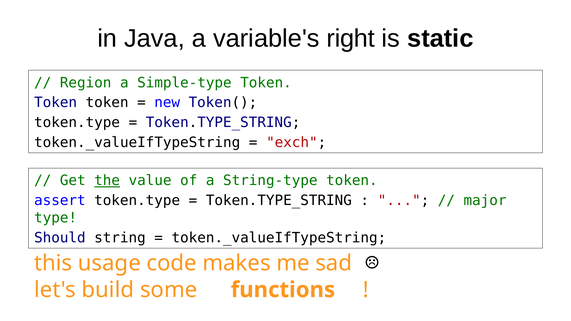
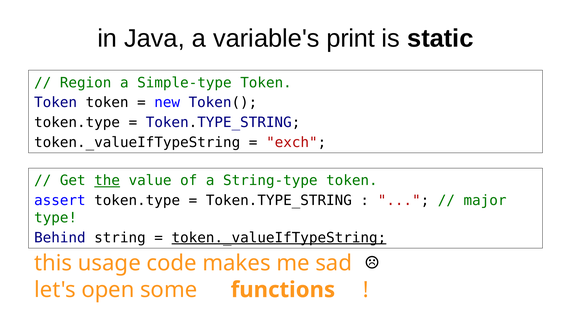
right: right -> print (351, 38)
Should: Should -> Behind (60, 238)
token._valueIfTypeString underline: none -> present (279, 238)
build: build -> open (108, 290)
